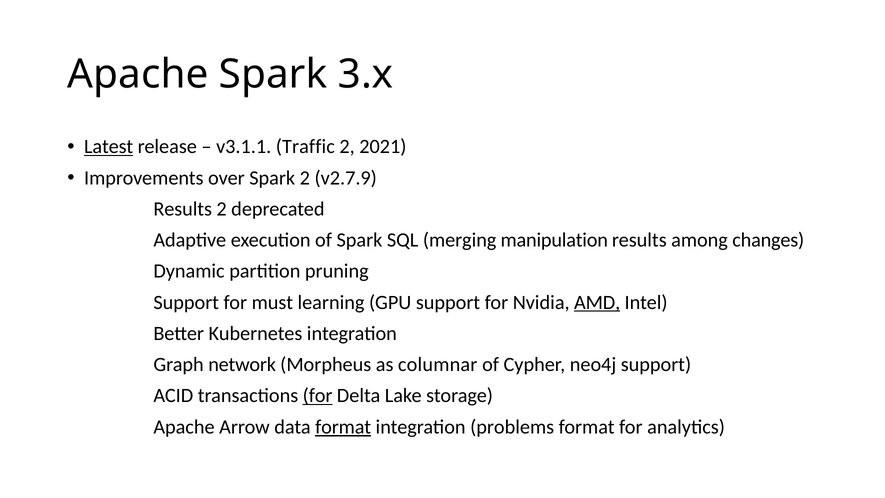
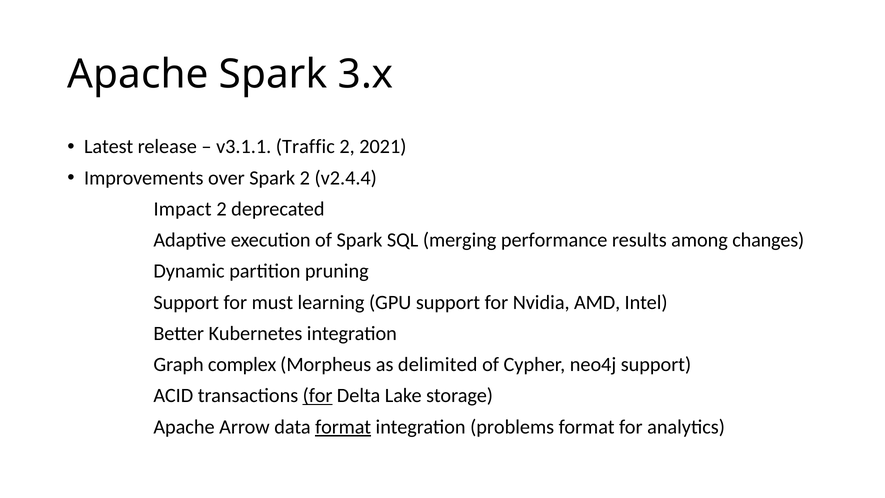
Latest underline: present -> none (109, 147)
v2.7.9: v2.7.9 -> v2.4.4 (346, 178)
Results: Results -> Impact (183, 209)
manipulation: manipulation -> performance (554, 240)
AMD underline: present -> none (597, 302)
network: network -> complex (242, 365)
columnar: columnar -> delimited (438, 365)
